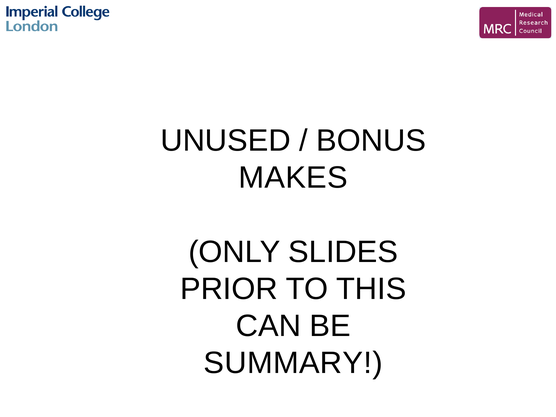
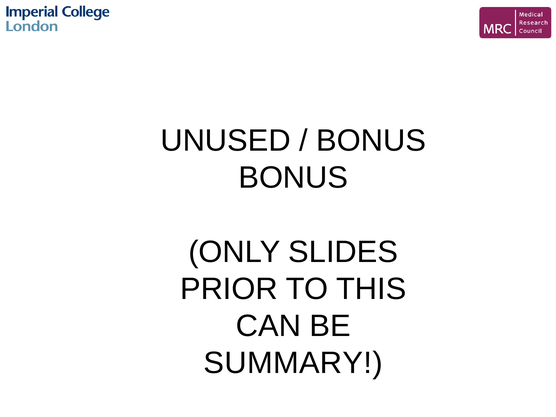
MAKES: MAKES -> BONUS (293, 178)
